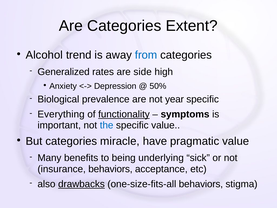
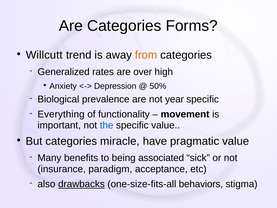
Extent: Extent -> Forms (192, 26)
Alcohol: Alcohol -> Willcutt (44, 55)
from colour: blue -> orange (146, 55)
side: side -> over (143, 72)
functionality underline: present -> none (124, 114)
symptoms: symptoms -> movement (185, 114)
underlying: underlying -> associated (161, 158)
insurance behaviors: behaviors -> paradigm (110, 169)
